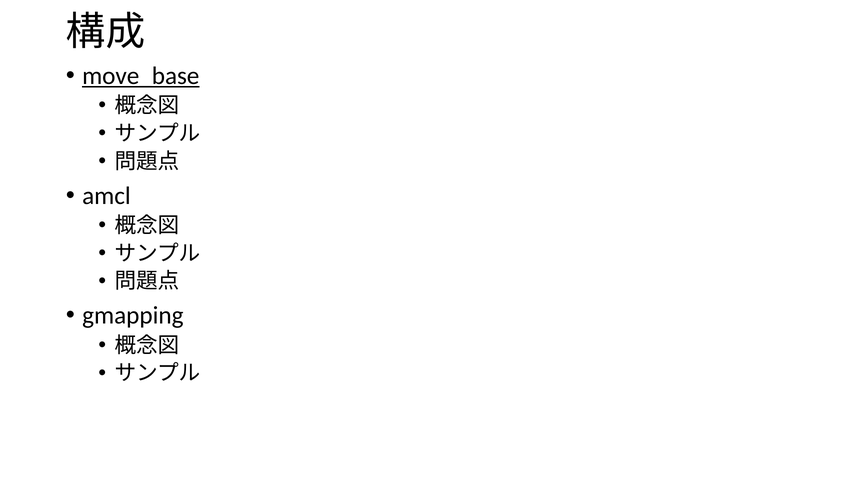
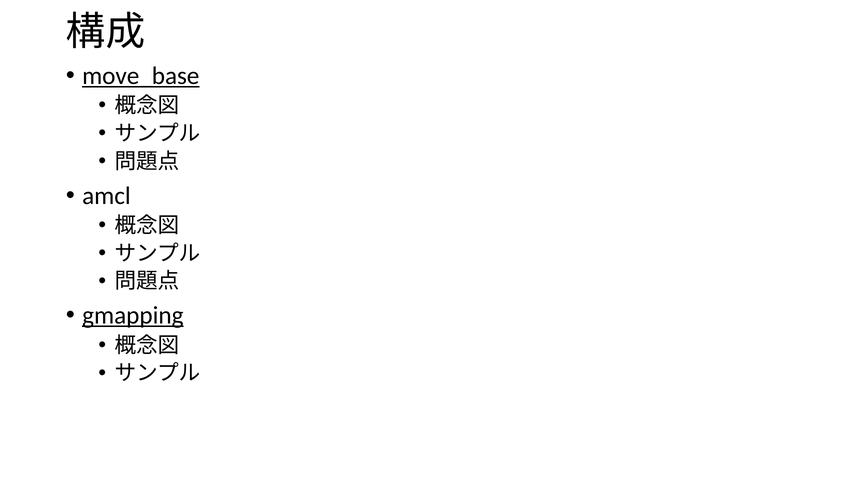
gmapping underline: none -> present (133, 315)
